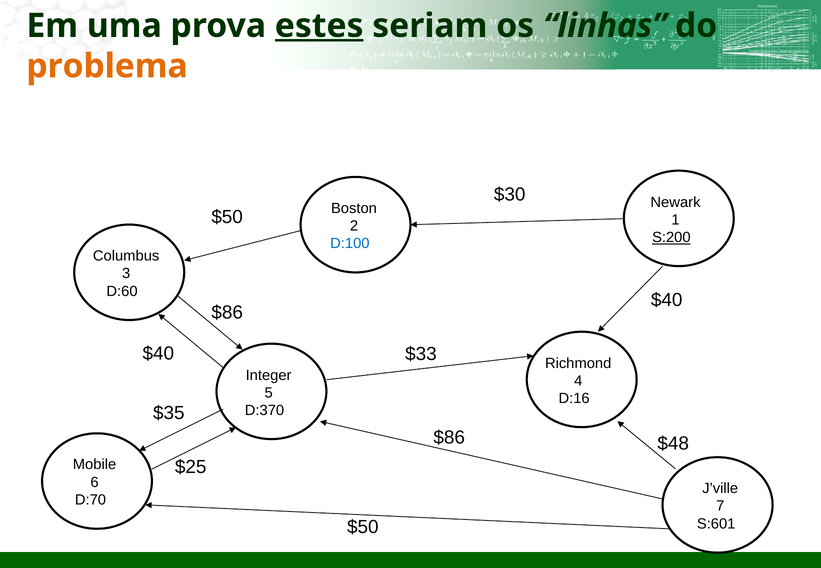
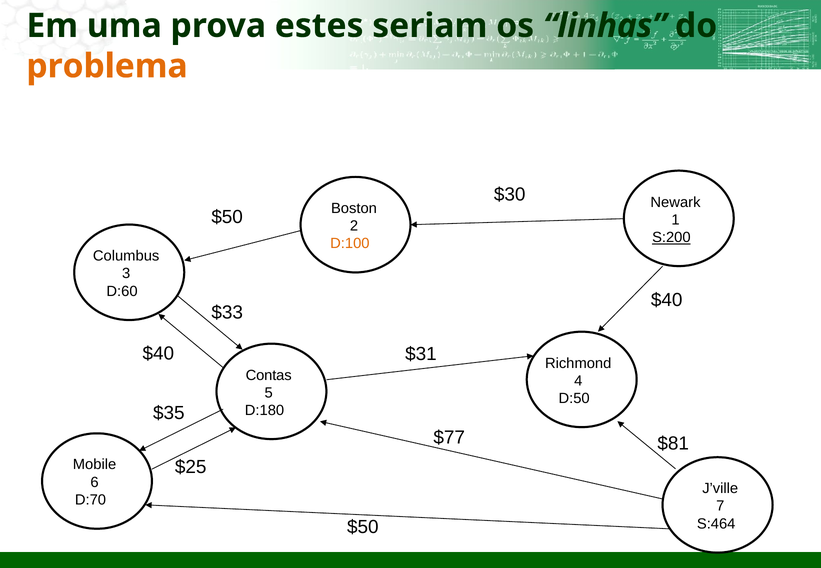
estes underline: present -> none (319, 26)
D:100 colour: blue -> orange (350, 244)
$86: $86 -> $33 (227, 313)
$33: $33 -> $31 (421, 354)
Integer: Integer -> Contas (269, 375)
D:16: D:16 -> D:50 (574, 399)
D:370: D:370 -> D:180 (264, 411)
$86: $86 -> $77 (449, 438)
$48: $48 -> $81 (673, 444)
S:601: S:601 -> S:464 (716, 524)
